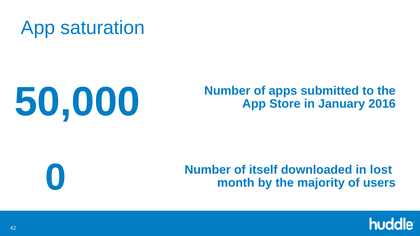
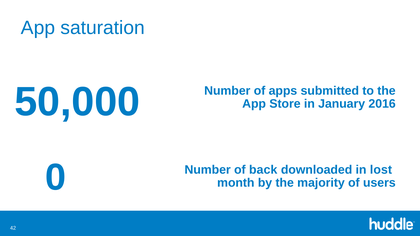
itself: itself -> back (263, 170)
